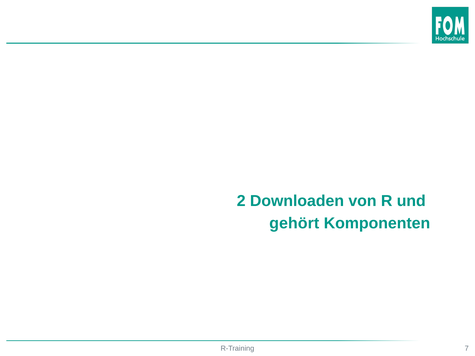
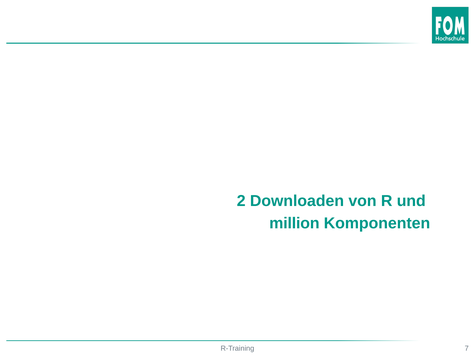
gehört: gehört -> million (294, 223)
